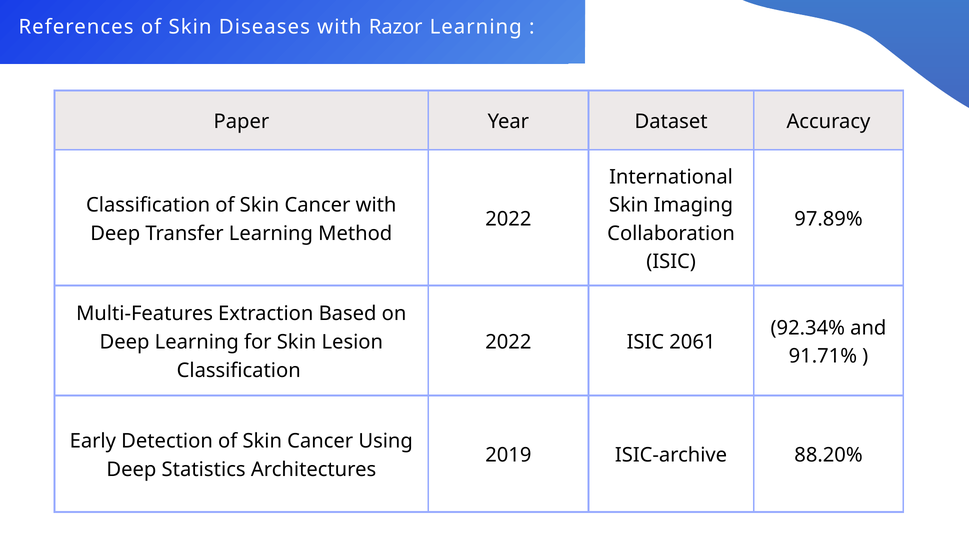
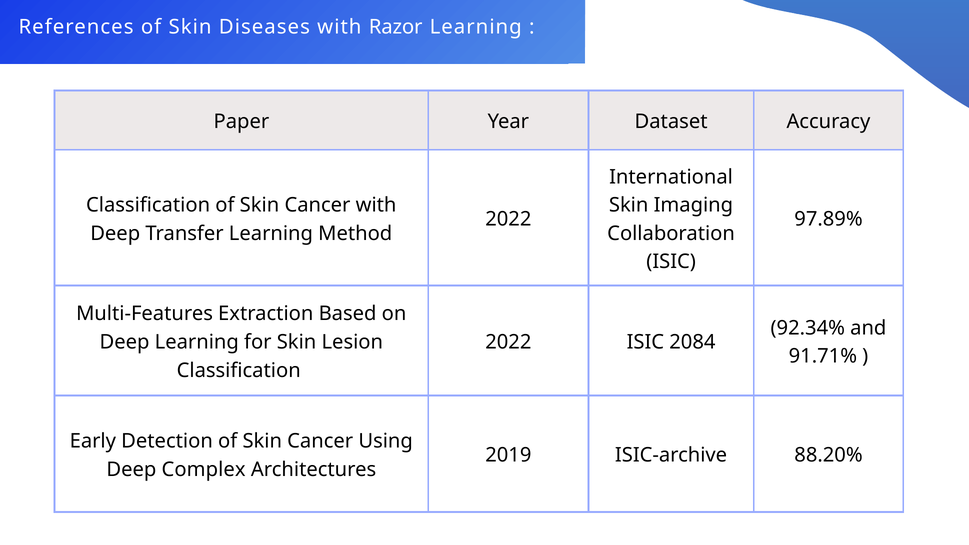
2061: 2061 -> 2084 (692, 342)
Statistics: Statistics -> Complex (204, 469)
